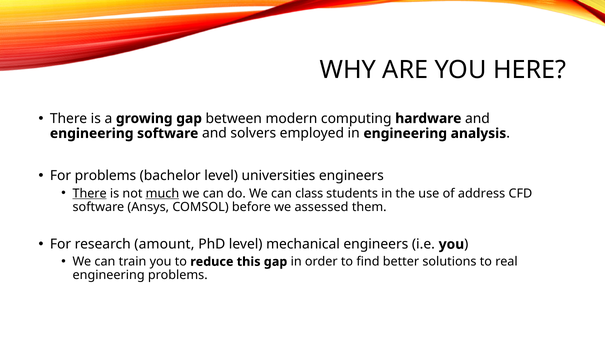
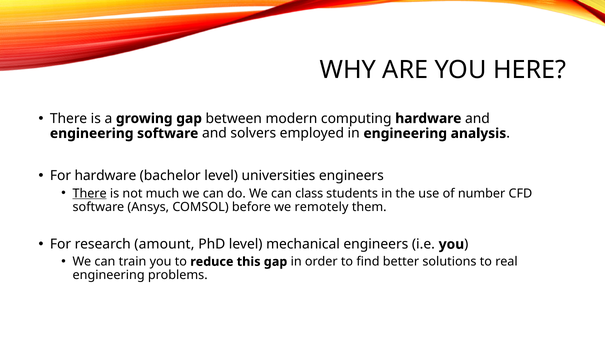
For problems: problems -> hardware (105, 176)
much underline: present -> none (162, 194)
address: address -> number (482, 194)
assessed: assessed -> remotely (322, 207)
